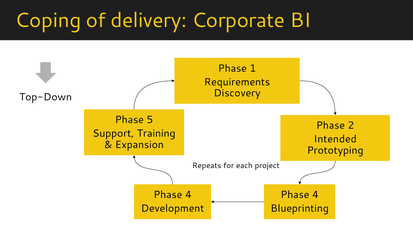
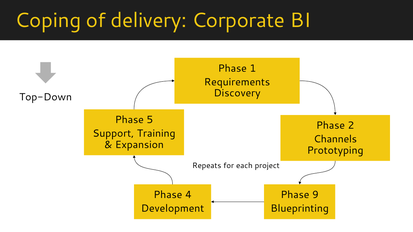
Intended: Intended -> Channels (335, 139)
4: 4 -> 9 (315, 195)
